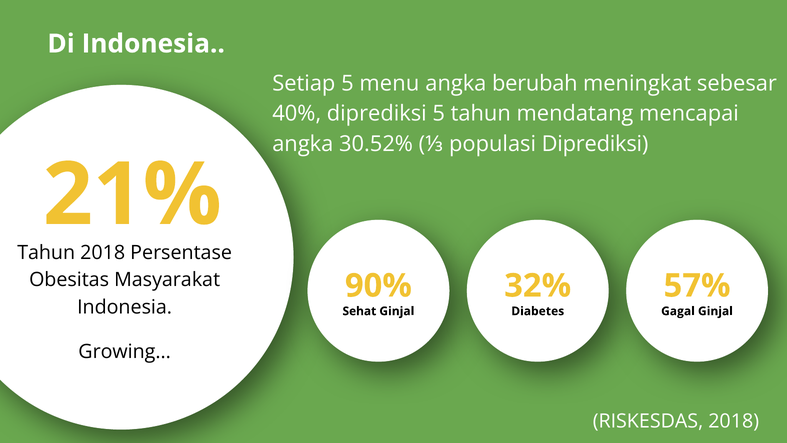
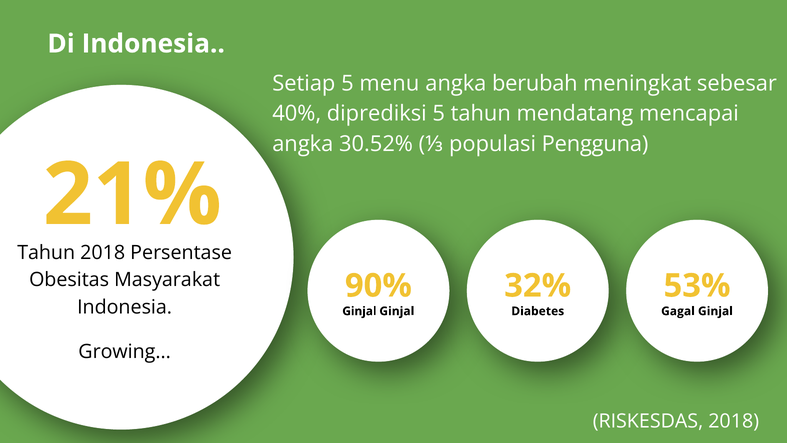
populasi Diprediksi: Diprediksi -> Pengguna (595, 144)
57%: 57% -> 53% (697, 286)
Sehat: Sehat -> Ginjal (359, 311)
